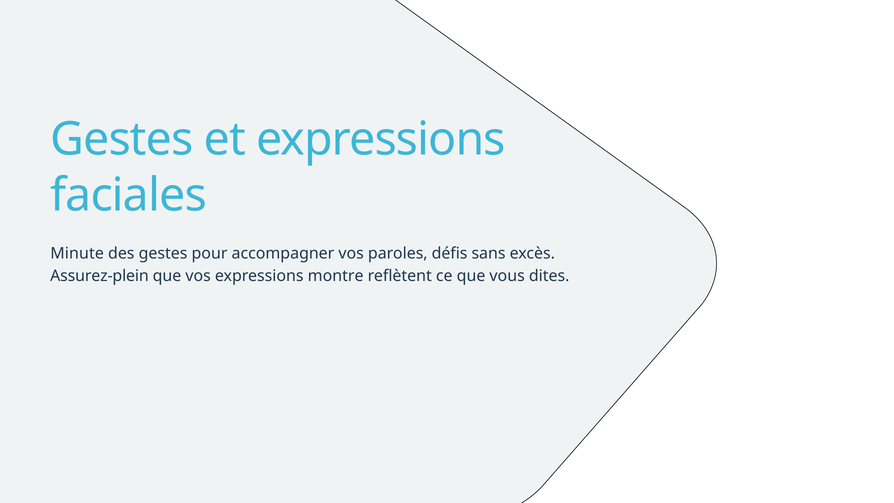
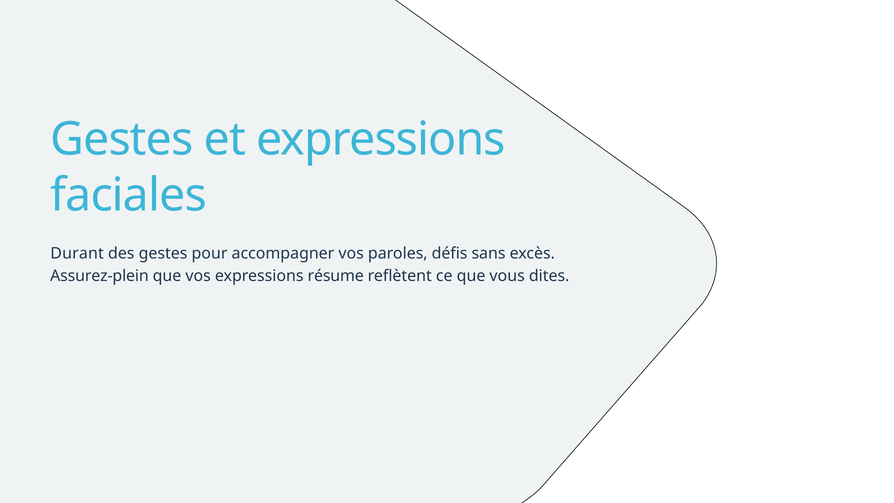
Minute: Minute -> Durant (77, 253)
montre: montre -> résume (336, 276)
